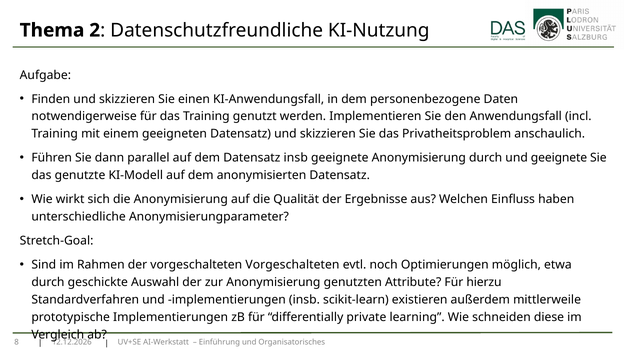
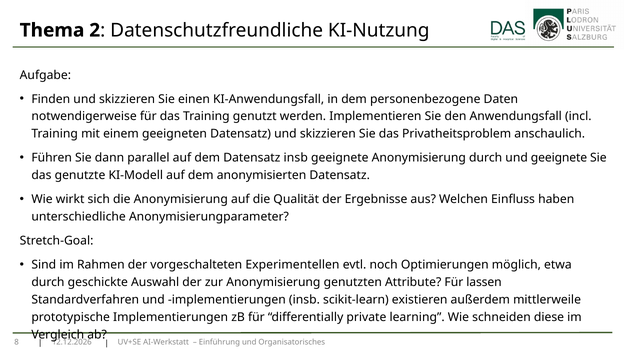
vorgeschalteten Vorgeschalteten: Vorgeschalteten -> Experimentellen (292, 265)
hierzu: hierzu -> lassen (484, 282)
